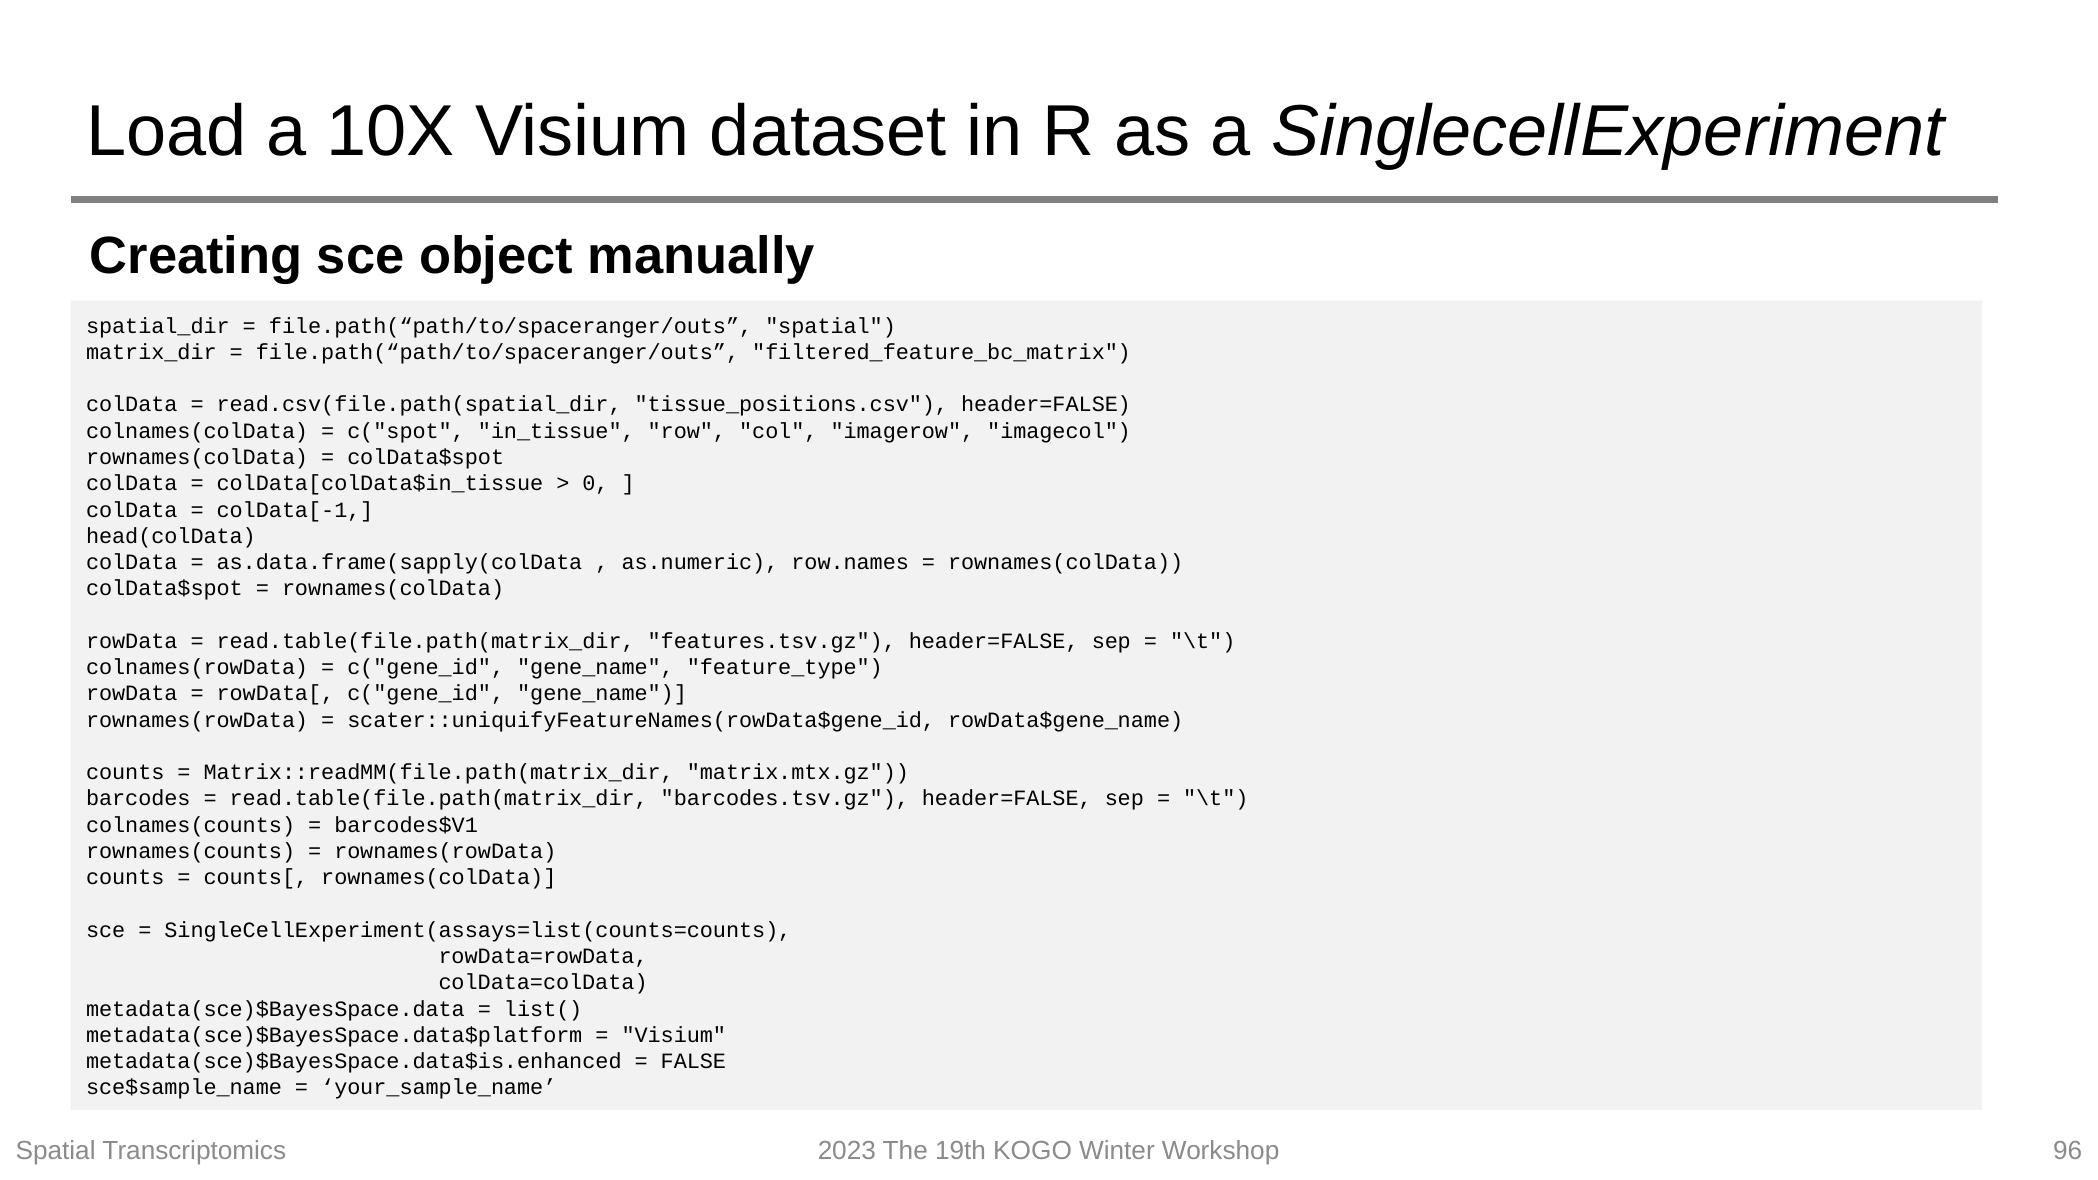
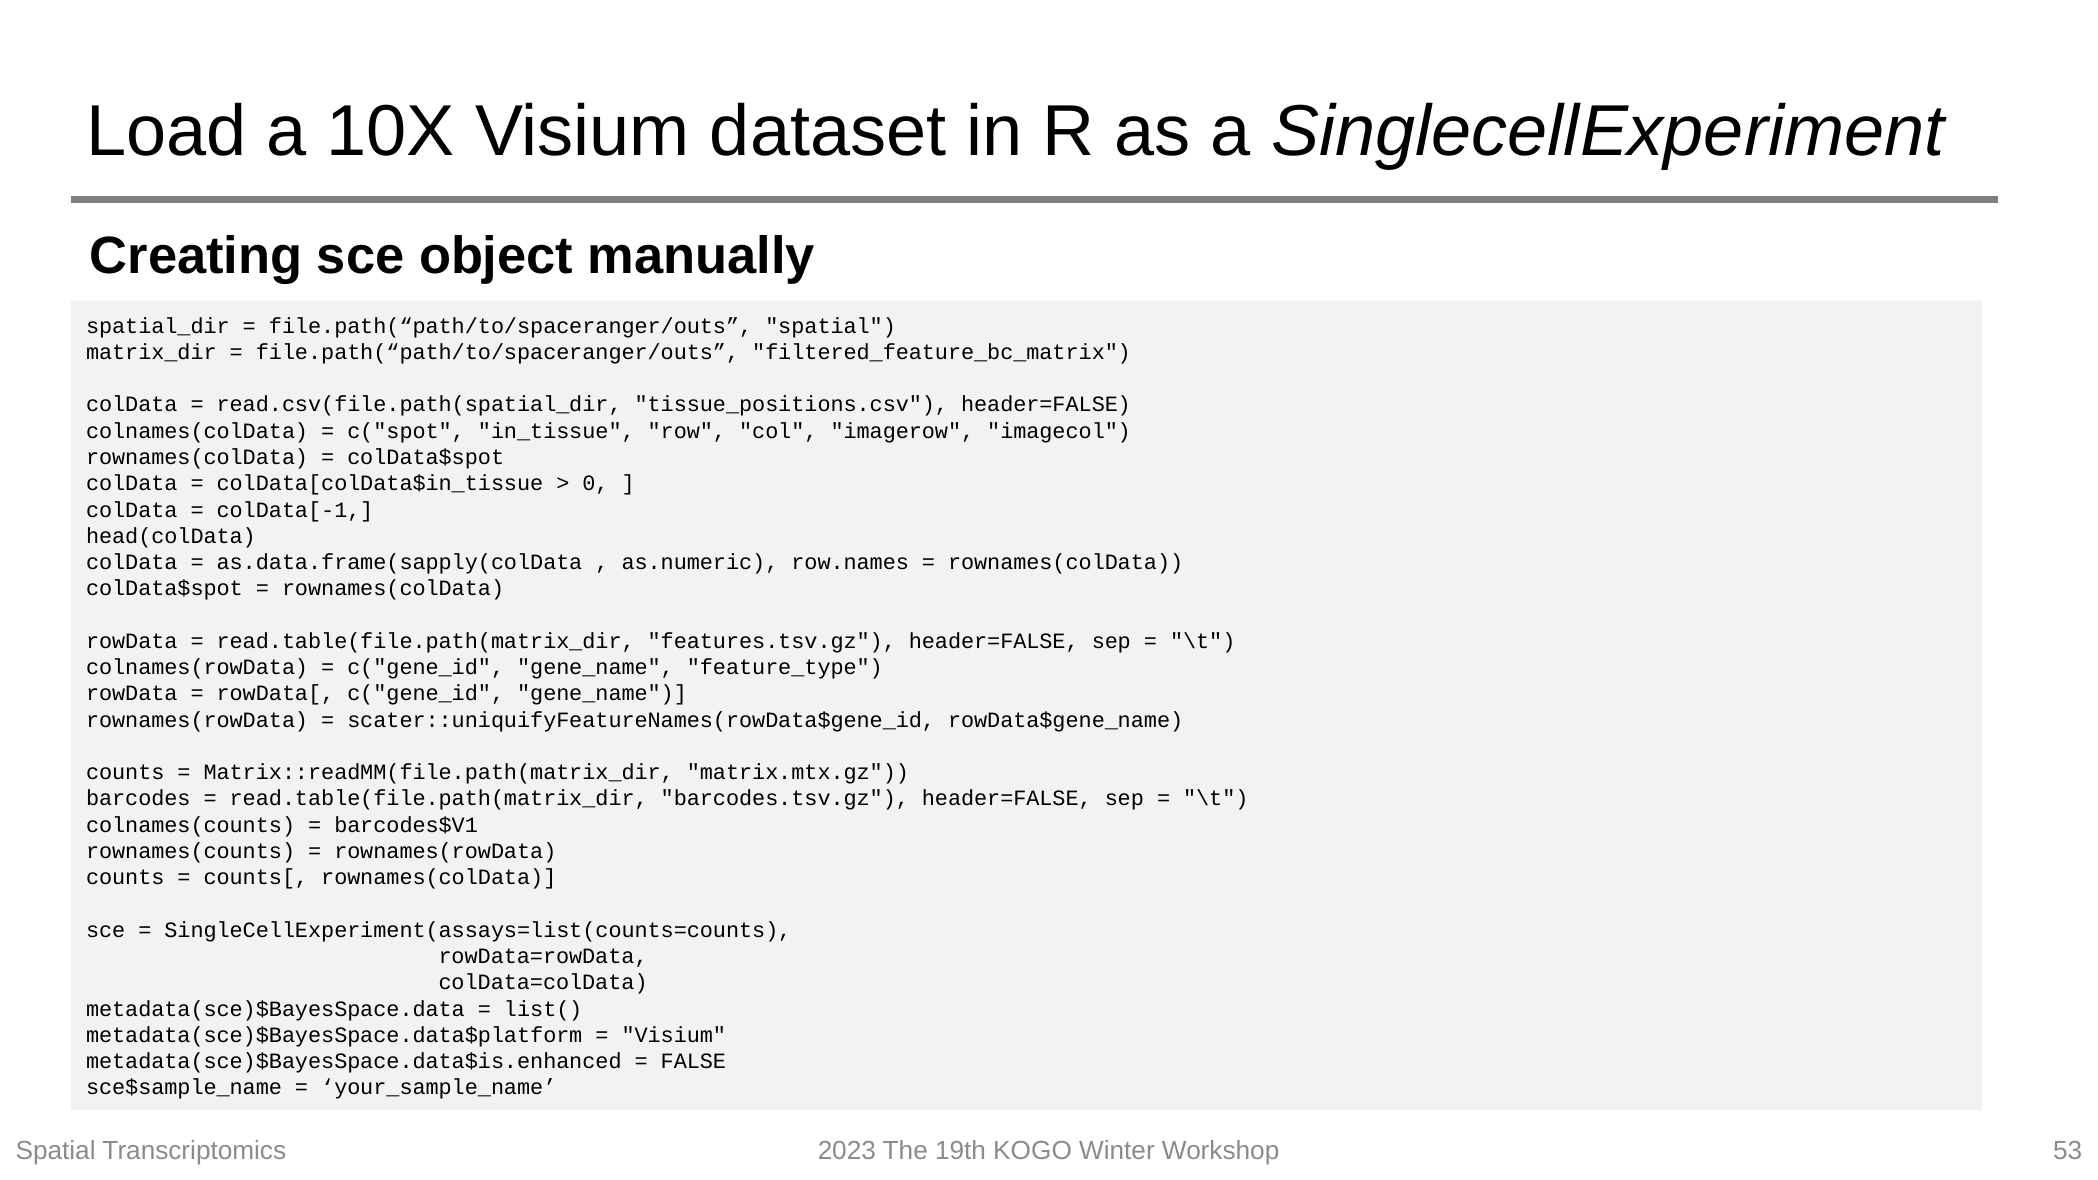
96: 96 -> 53 (2068, 1150)
